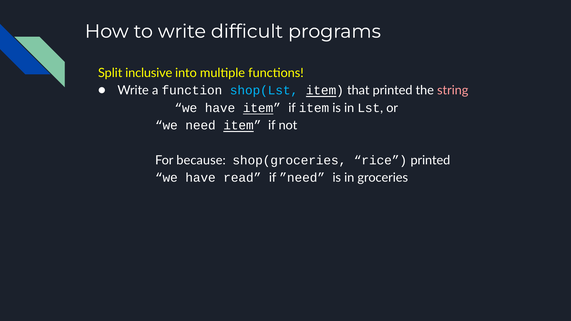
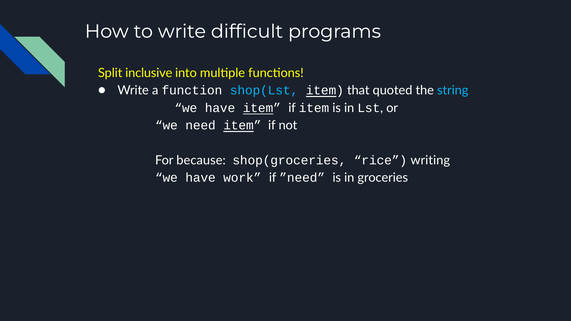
that printed: printed -> quoted (393, 90)
string colour: pink -> light blue (453, 90)
rice printed: printed -> writing (430, 160)
read: read -> work (242, 178)
